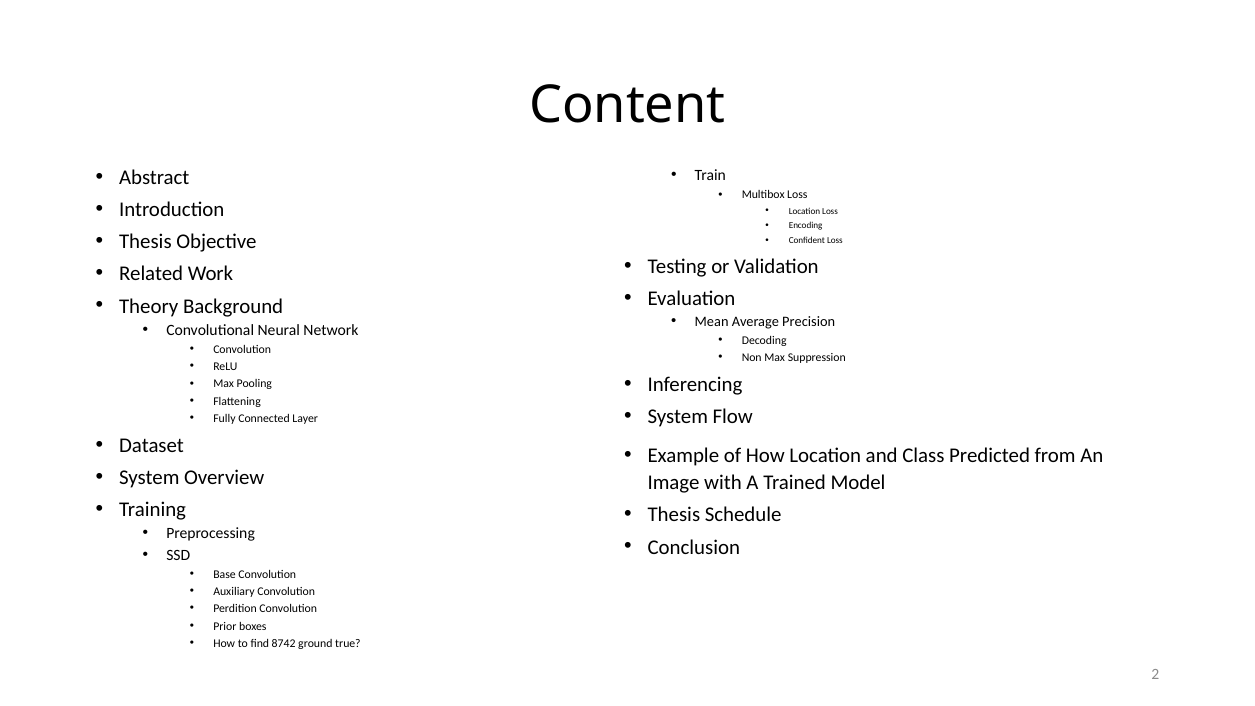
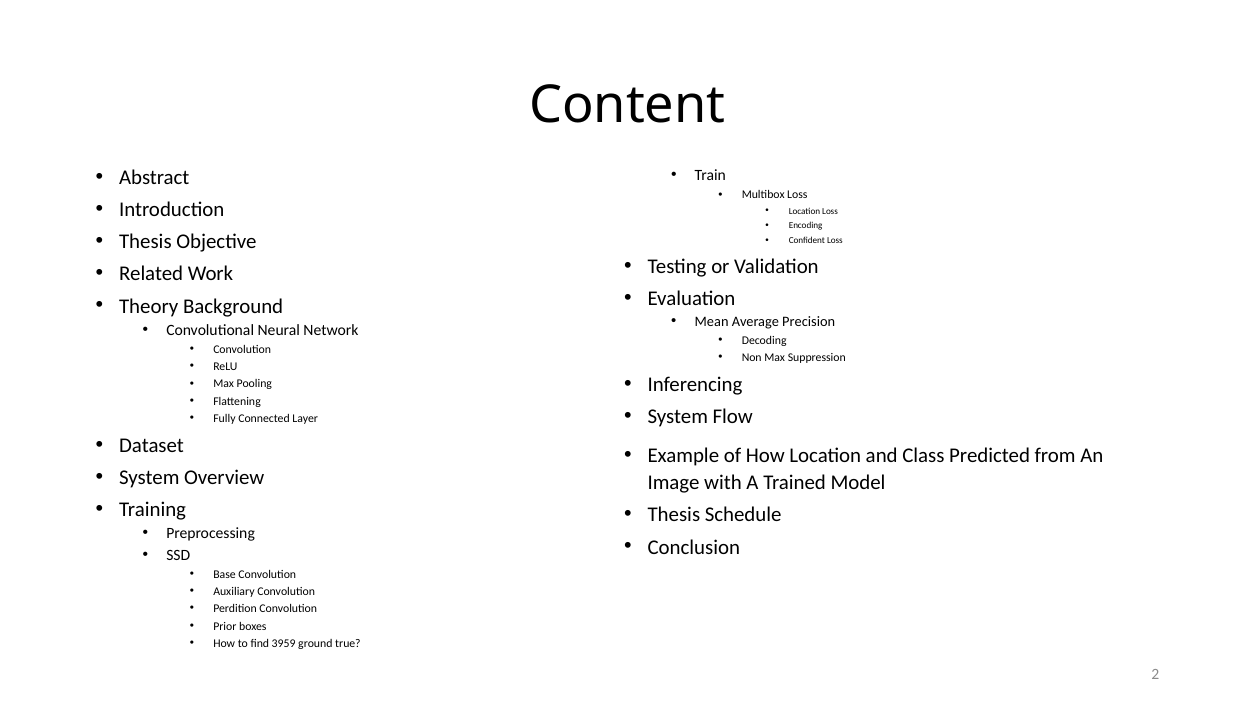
8742: 8742 -> 3959 (284, 643)
